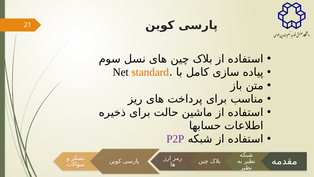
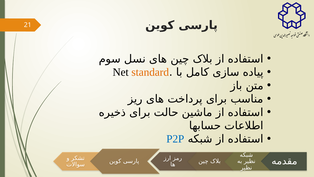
P2P colour: purple -> blue (175, 139)
